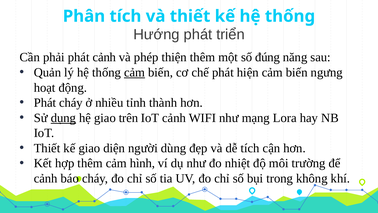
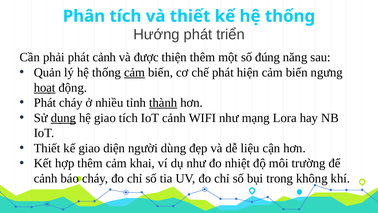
phép: phép -> được (146, 57)
hoạt underline: none -> present (45, 87)
thành underline: none -> present (163, 103)
giao trên: trên -> tích (128, 118)
dễ tích: tích -> liệu (250, 148)
hình: hình -> khai (142, 163)
